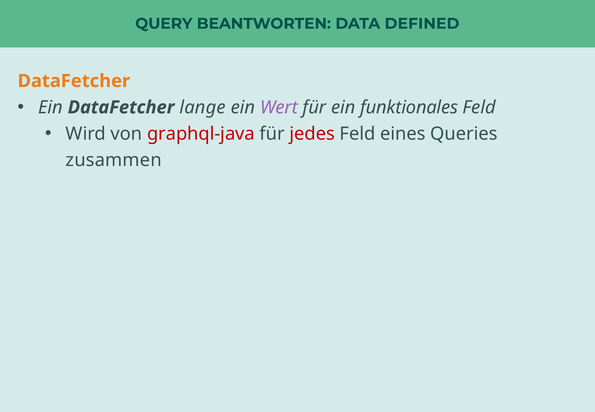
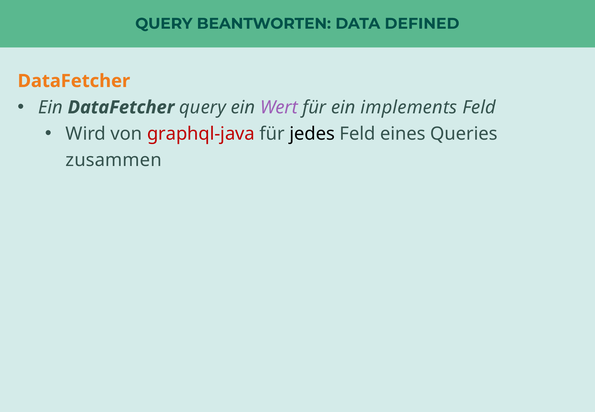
DataFetcher lange: lange -> query (203, 107)
funktionales: funktionales -> implements (409, 107)
jedes colour: red -> black (312, 134)
